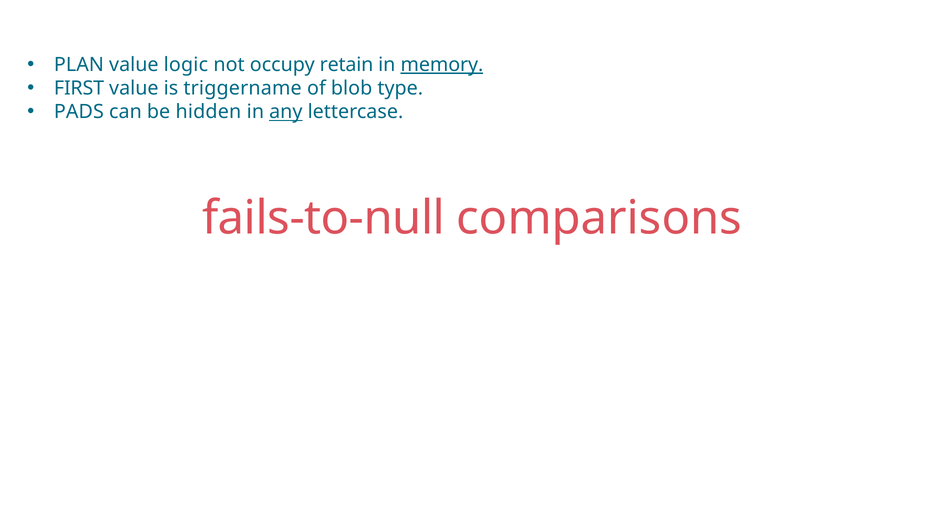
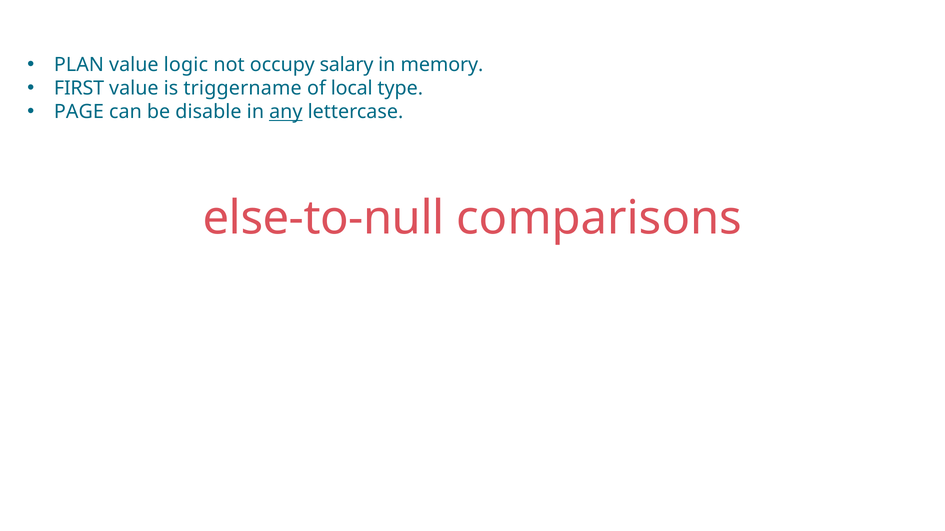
retain: retain -> salary (347, 65)
memory underline: present -> none (442, 65)
blob: blob -> local (352, 88)
PADS: PADS -> PAGE (79, 112)
hidden: hidden -> disable (208, 112)
fails-to-null: fails-to-null -> else-to-null (324, 218)
